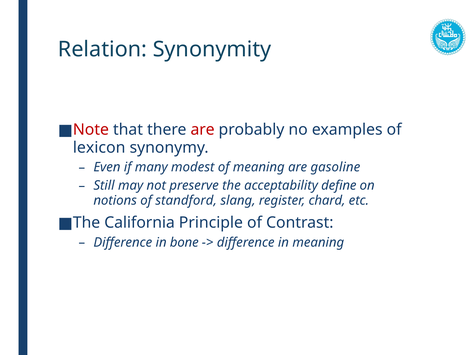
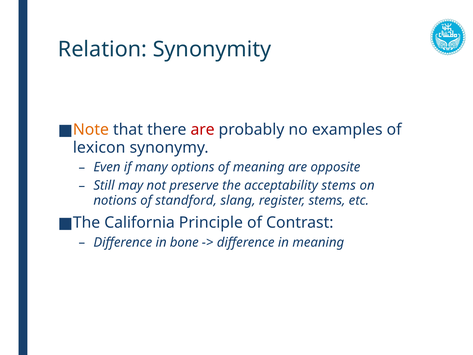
Note colour: red -> orange (91, 130)
modest: modest -> options (193, 167)
gasoline: gasoline -> opposite (335, 167)
acceptability define: define -> stems (339, 185)
register chard: chard -> stems (327, 200)
